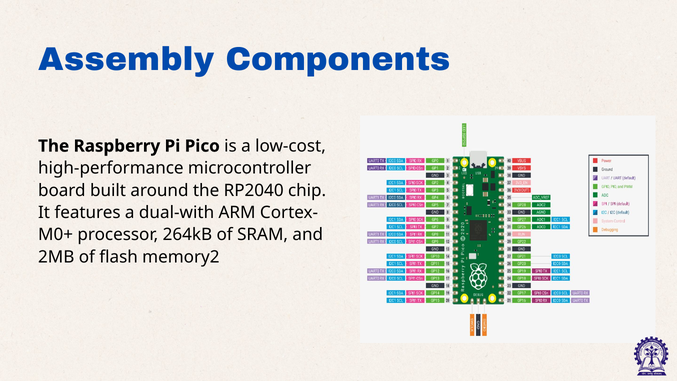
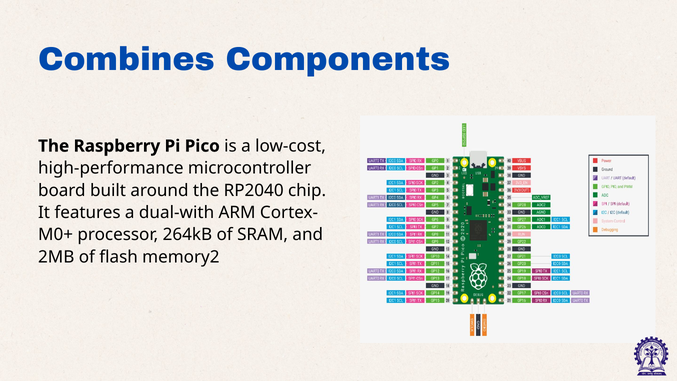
Assembly: Assembly -> Combines (126, 59)
